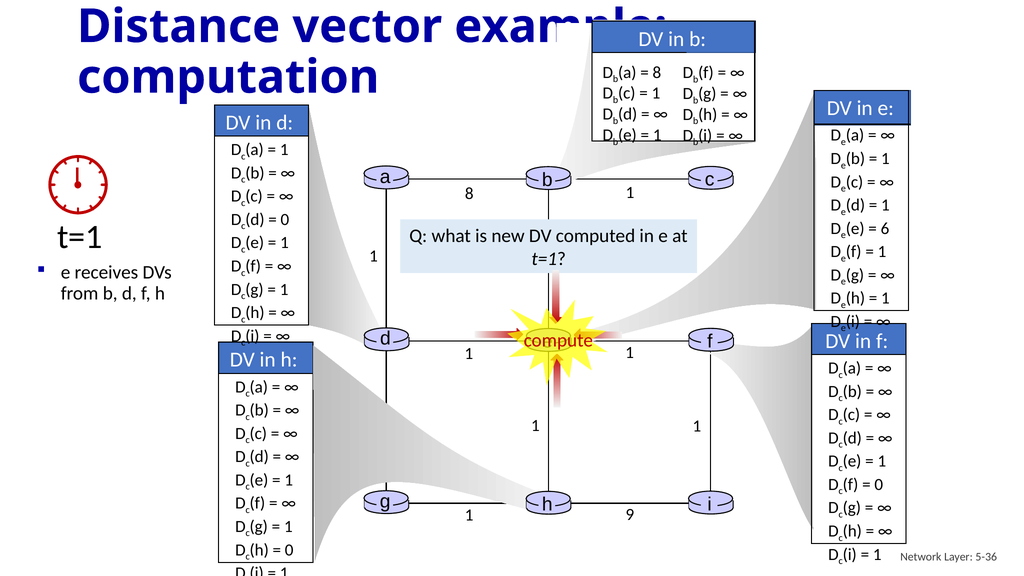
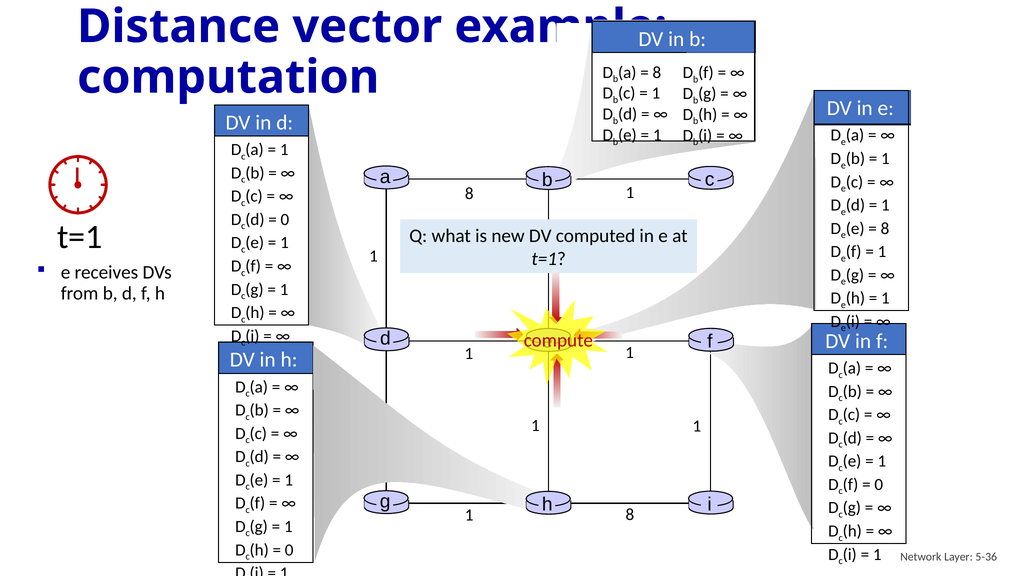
6: 6 -> 8 (885, 228)
9: 9 -> 8 (630, 514)
